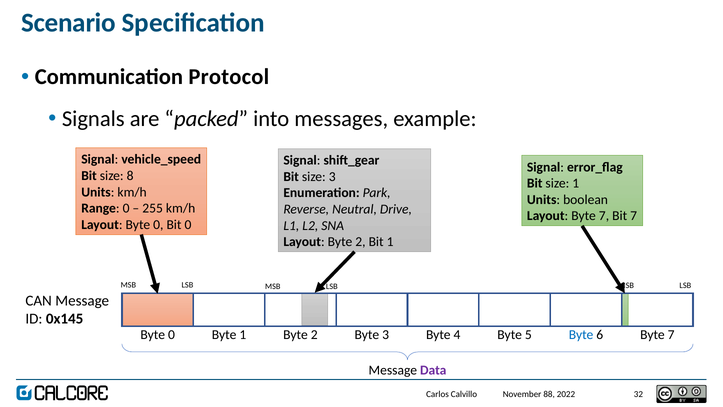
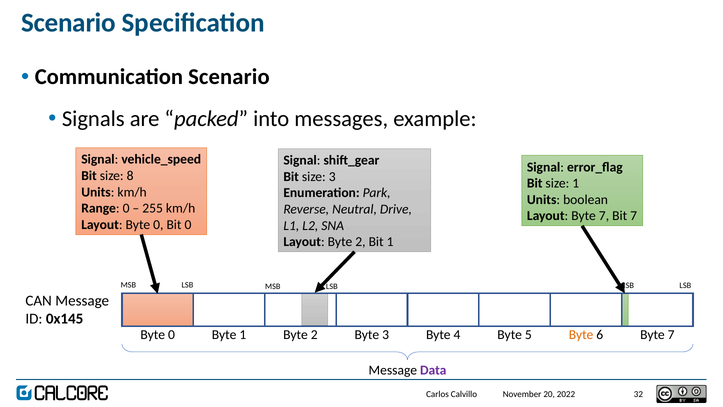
Communication Protocol: Protocol -> Scenario (229, 77)
Byte colour: blue -> orange (581, 334)
88: 88 -> 20 (549, 394)
